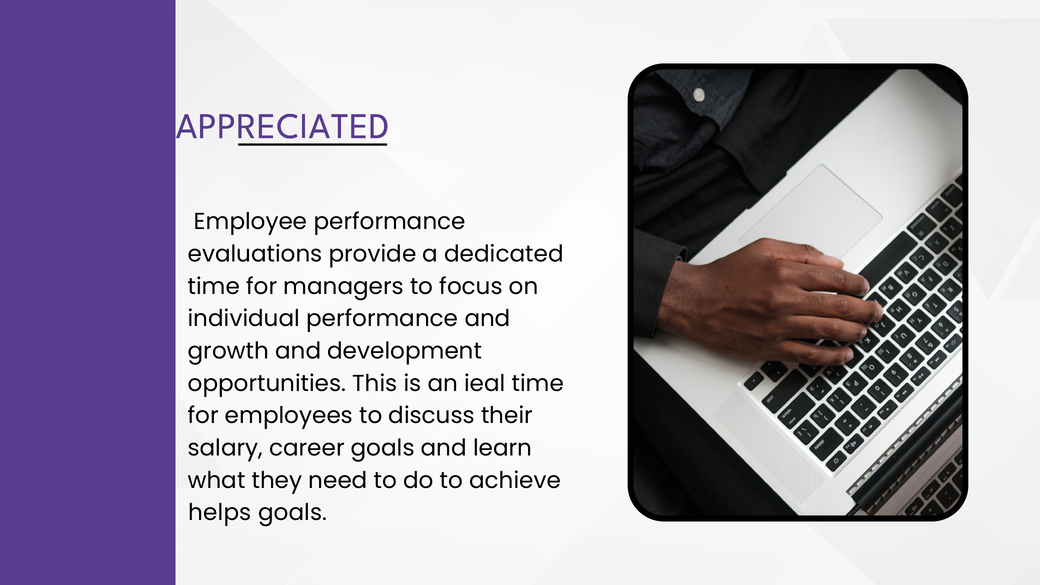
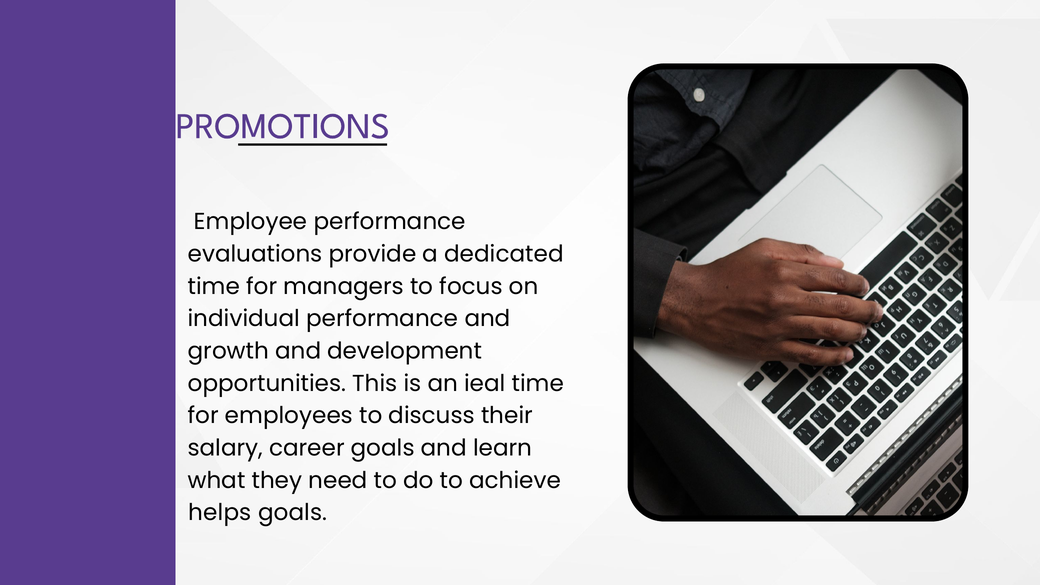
APPRECIATED: APPRECIATED -> PROMOTIONS (283, 126)
